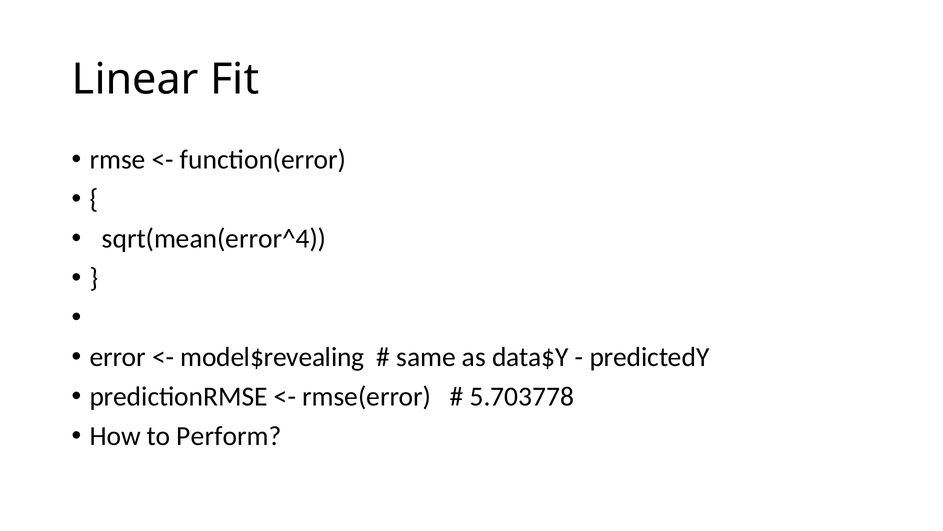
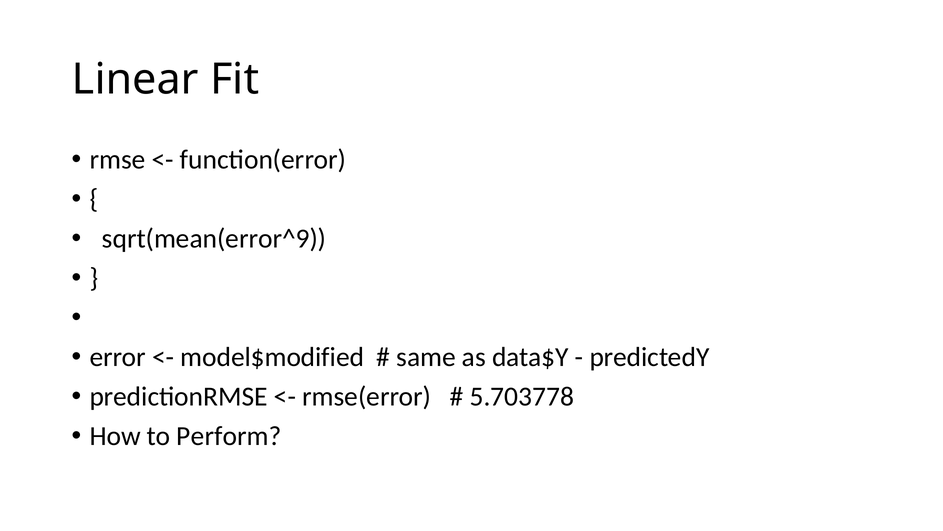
sqrt(mean(error^4: sqrt(mean(error^4 -> sqrt(mean(error^9 (214, 238)
model$revealing: model$revealing -> model$modified (272, 357)
